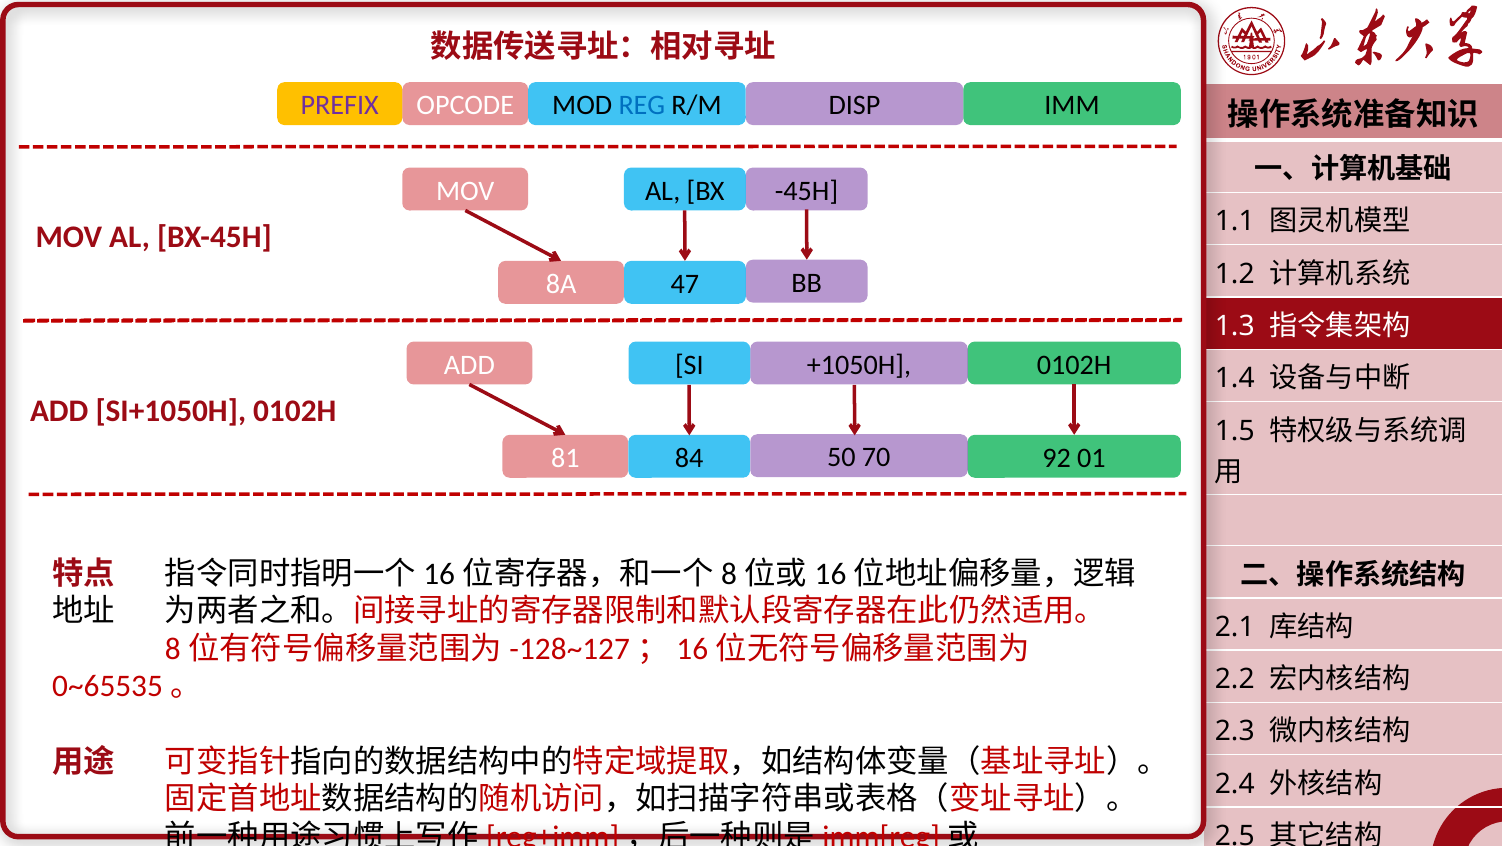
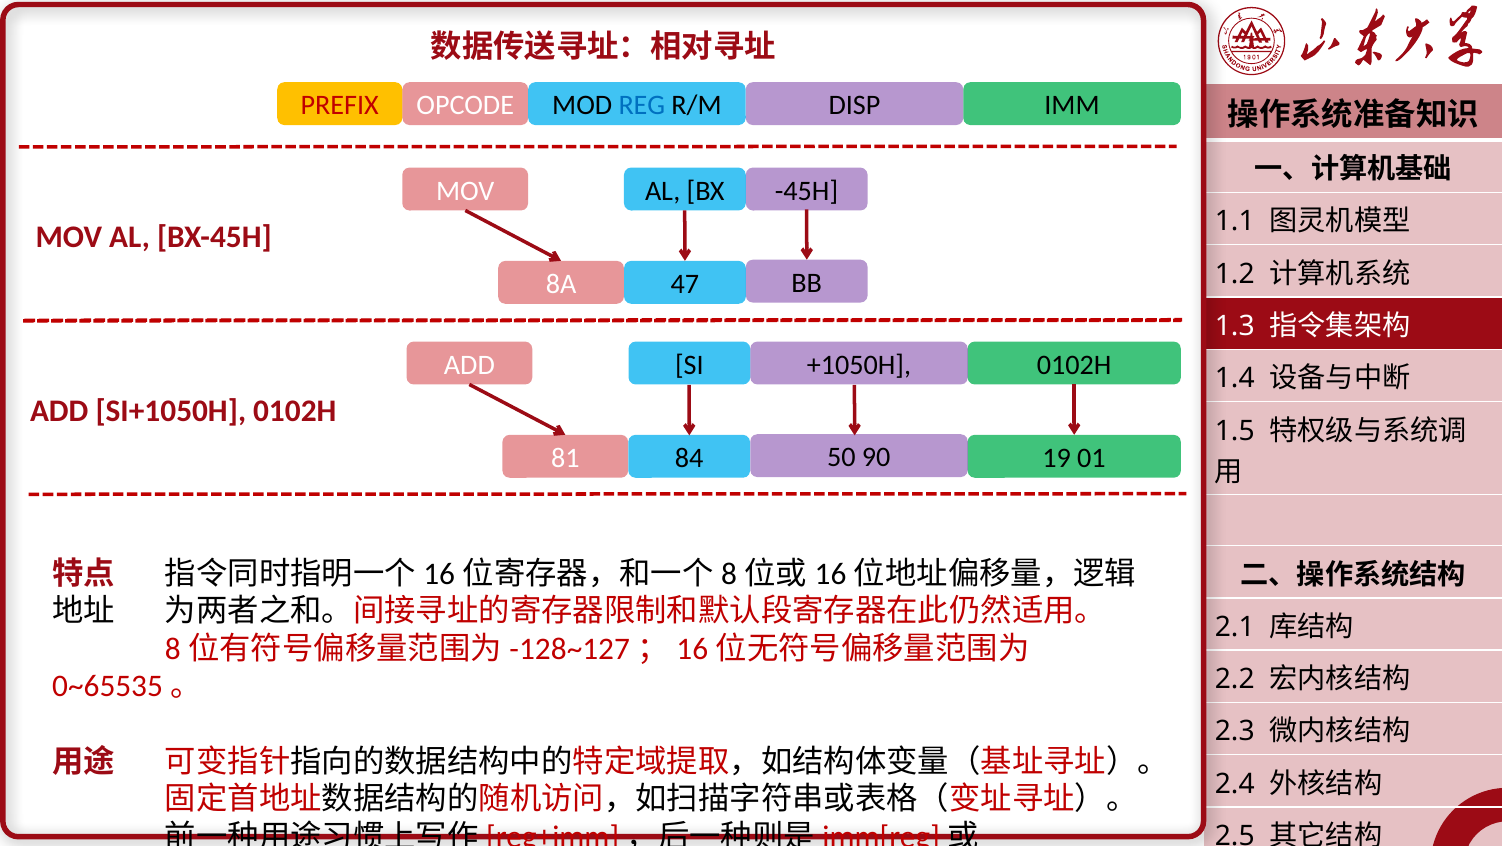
PREFIX colour: purple -> red (340, 106)
70: 70 -> 90 (876, 457)
92: 92 -> 19 (1057, 458)
